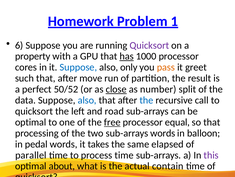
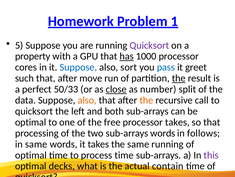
6: 6 -> 5 (19, 45)
only: only -> sort (129, 67)
pass colour: orange -> blue (166, 67)
the underline: none -> present (179, 78)
50/52: 50/52 -> 50/33 (66, 89)
also colour: blue -> orange (87, 100)
the colour: blue -> orange (146, 100)
road: road -> both (114, 111)
free underline: present -> none (112, 122)
processor equal: equal -> takes (177, 122)
balloon: balloon -> follows (204, 133)
in pedal: pedal -> same (36, 144)
same elapsed: elapsed -> running (168, 144)
parallel: parallel -> optimal (31, 154)
about: about -> decks (62, 165)
